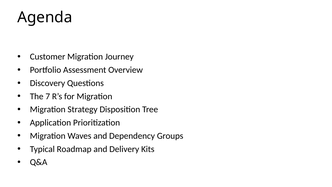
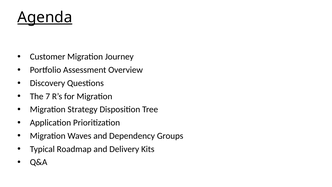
Agenda underline: none -> present (45, 17)
